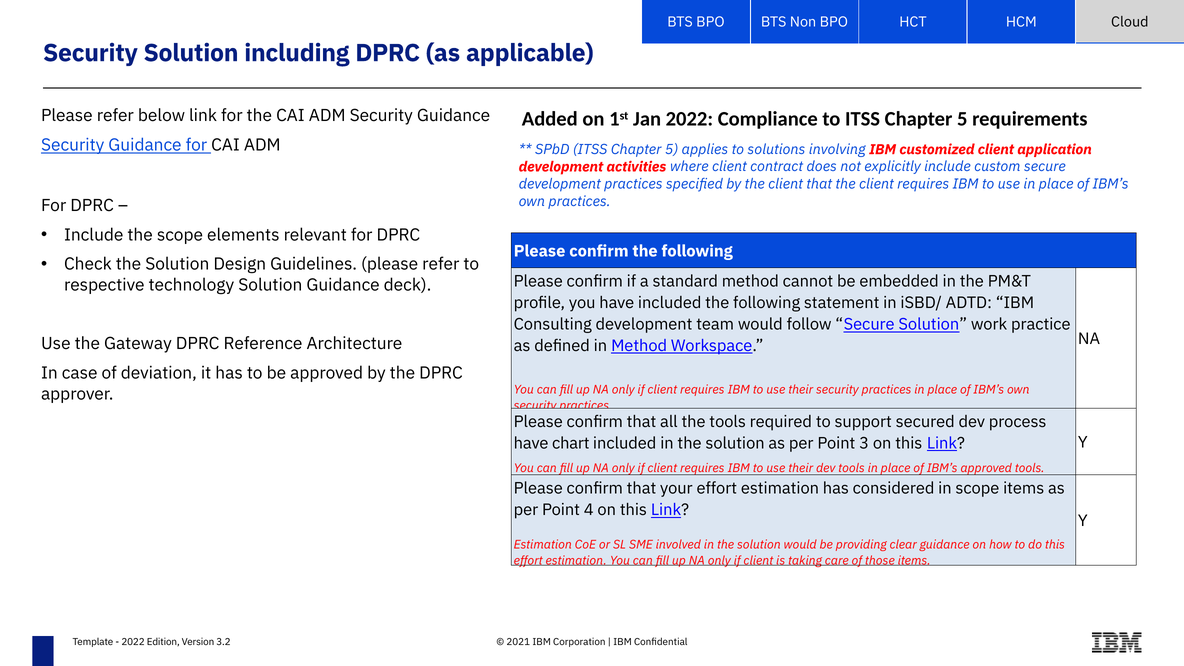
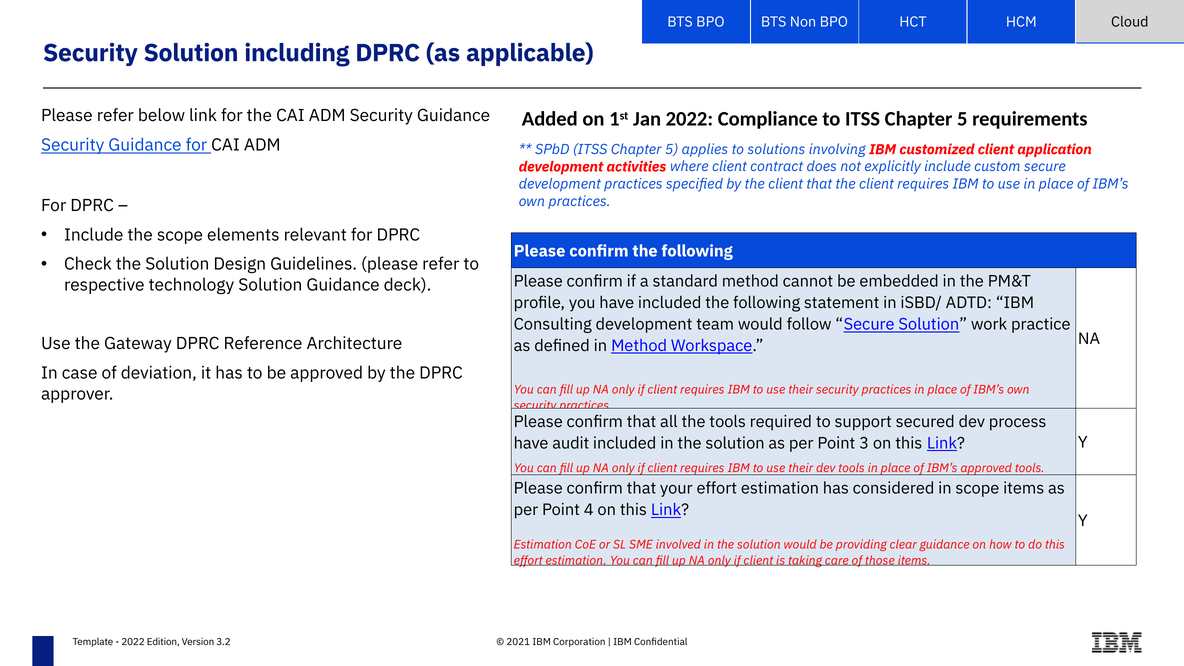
chart: chart -> audit (571, 443)
